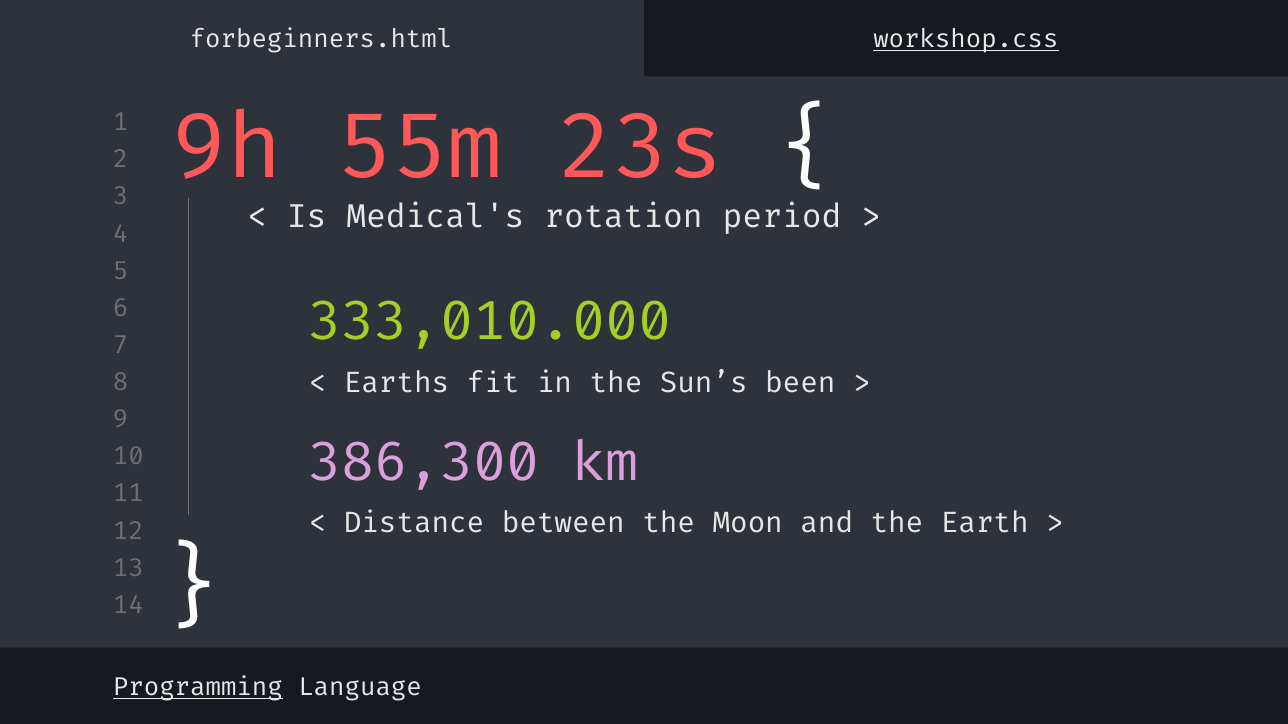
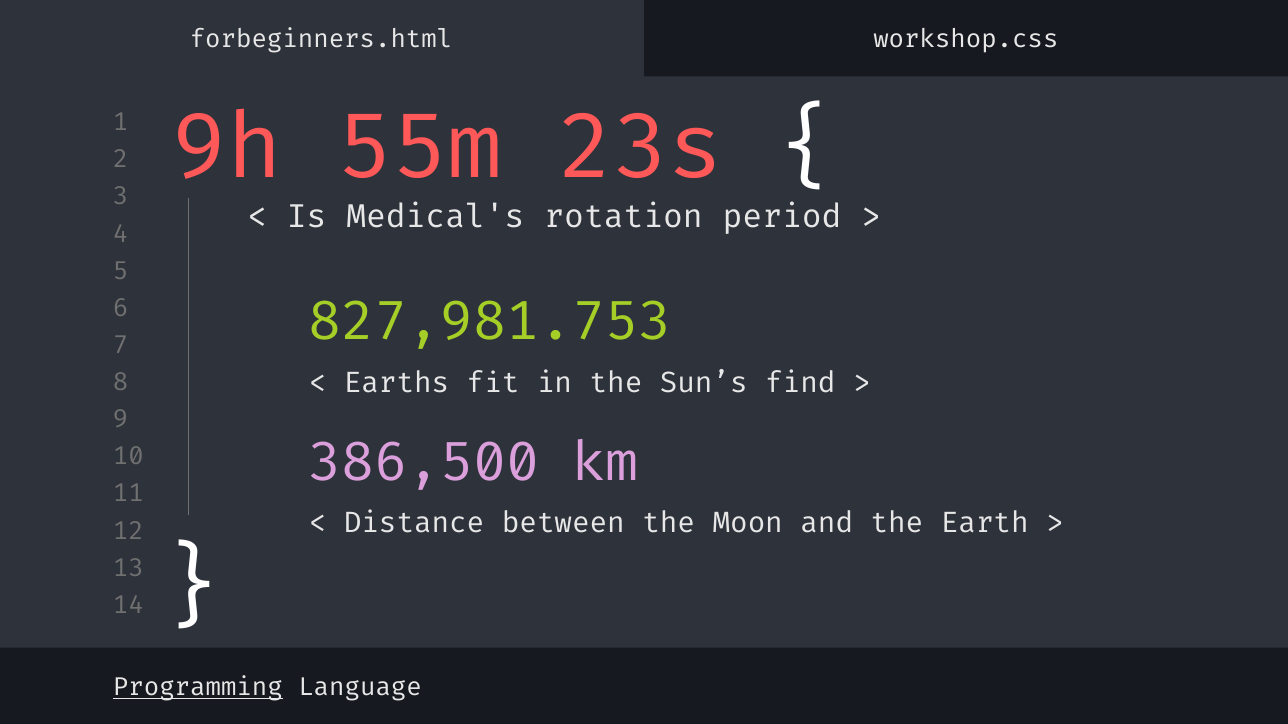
workshop.css underline: present -> none (966, 40)
333,010.000: 333,010.000 -> 827,981.753 (490, 322)
been: been -> find (800, 383)
386,300: 386,300 -> 386,500 (424, 463)
